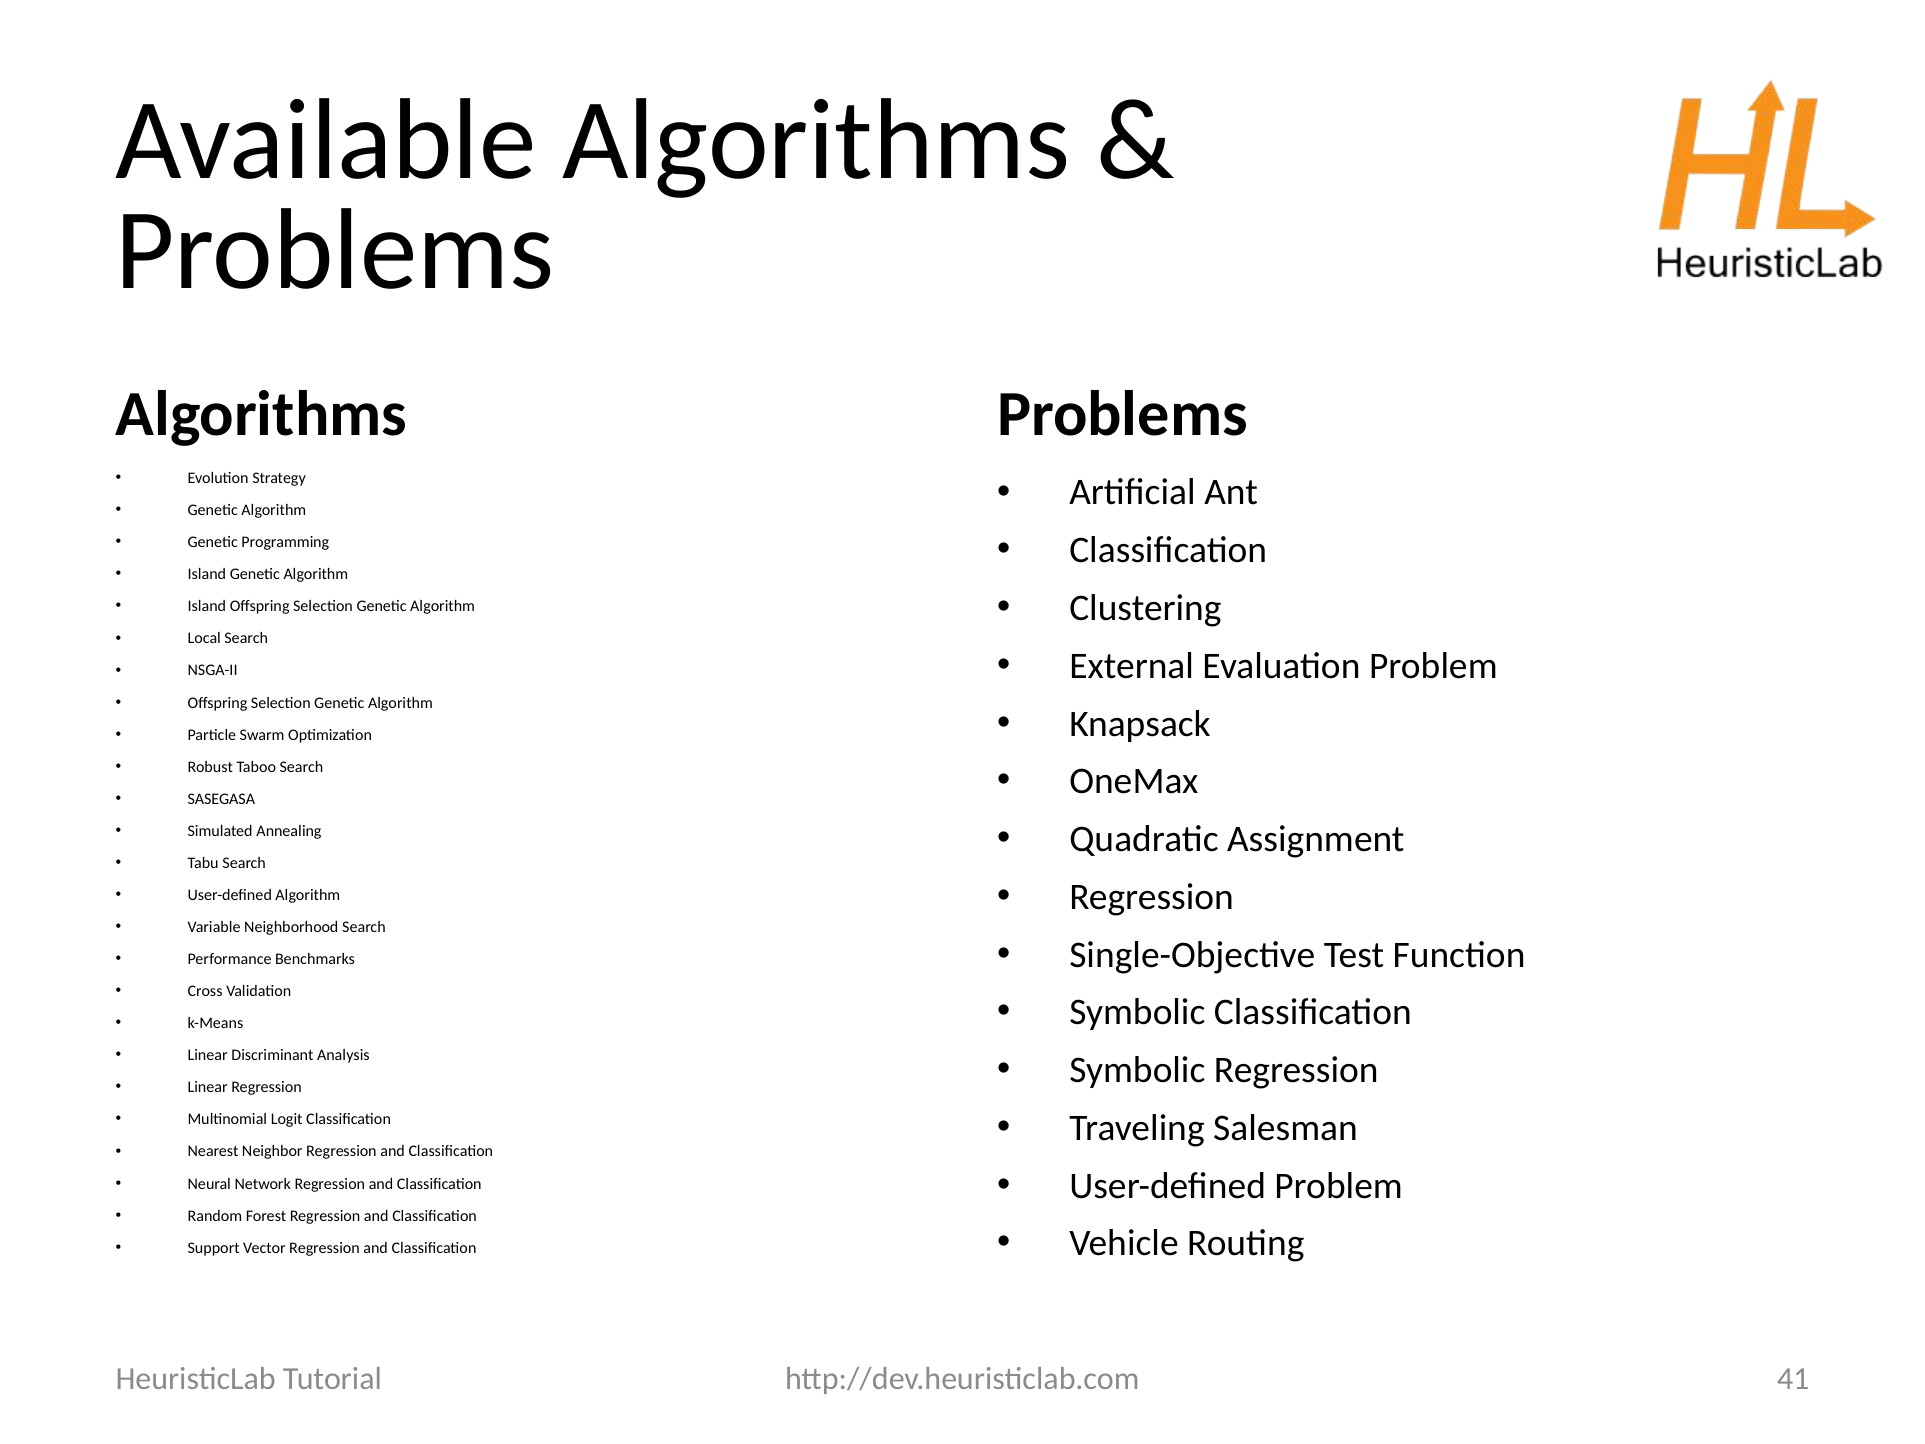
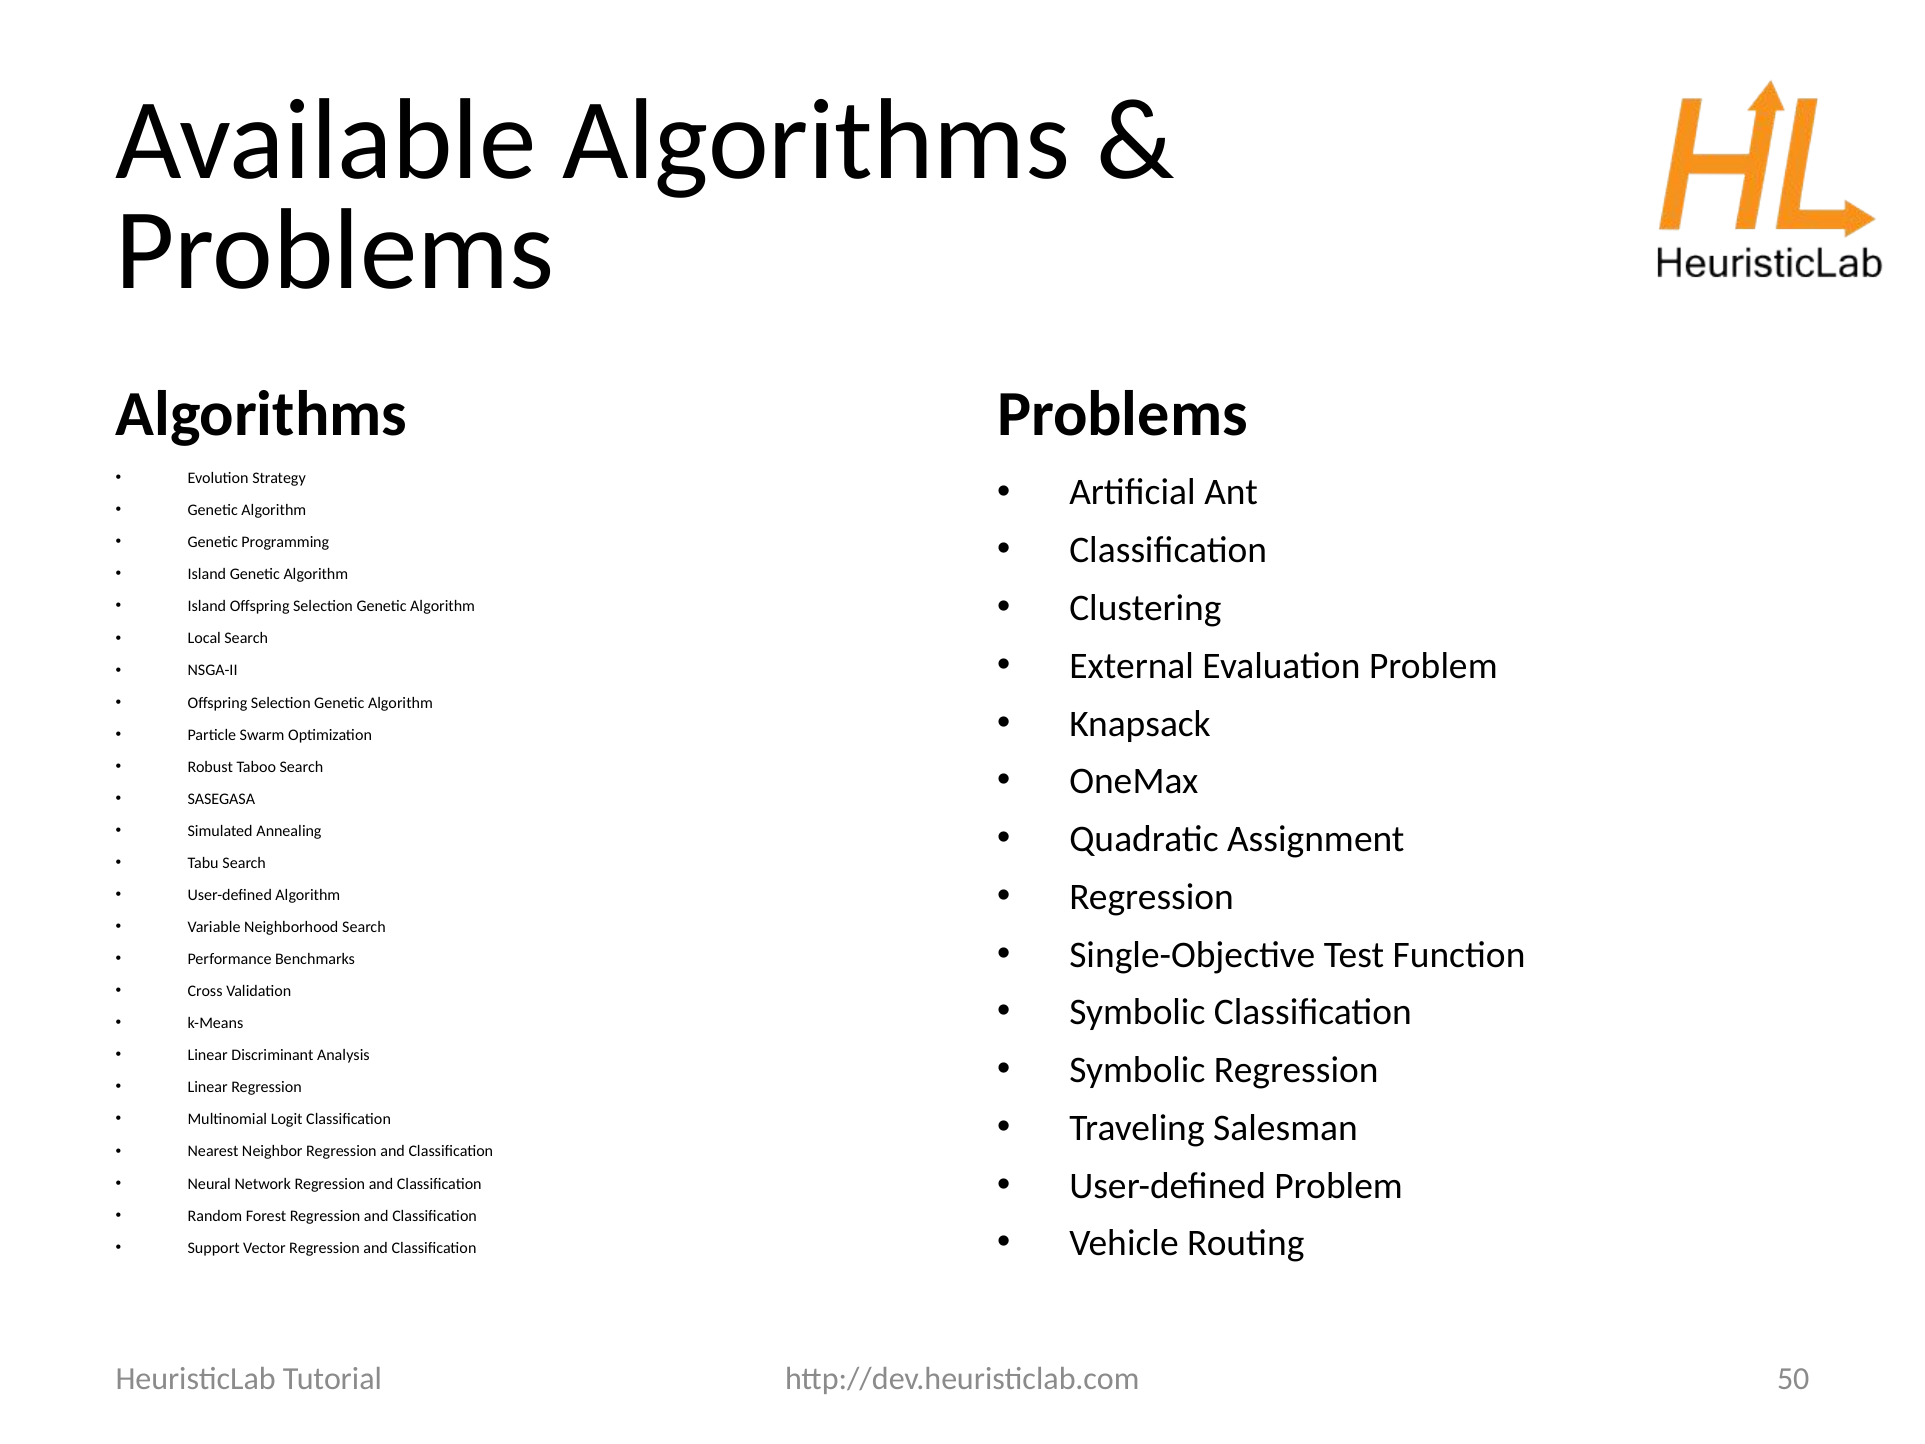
41: 41 -> 50 (1793, 1378)
